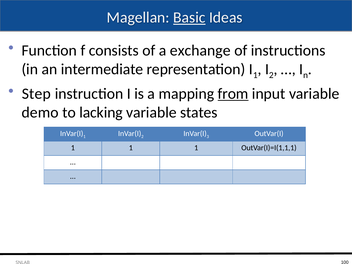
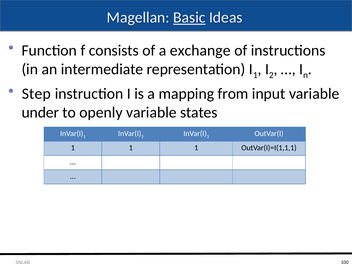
from underline: present -> none (233, 94)
demo: demo -> under (40, 112)
lacking: lacking -> openly (101, 112)
